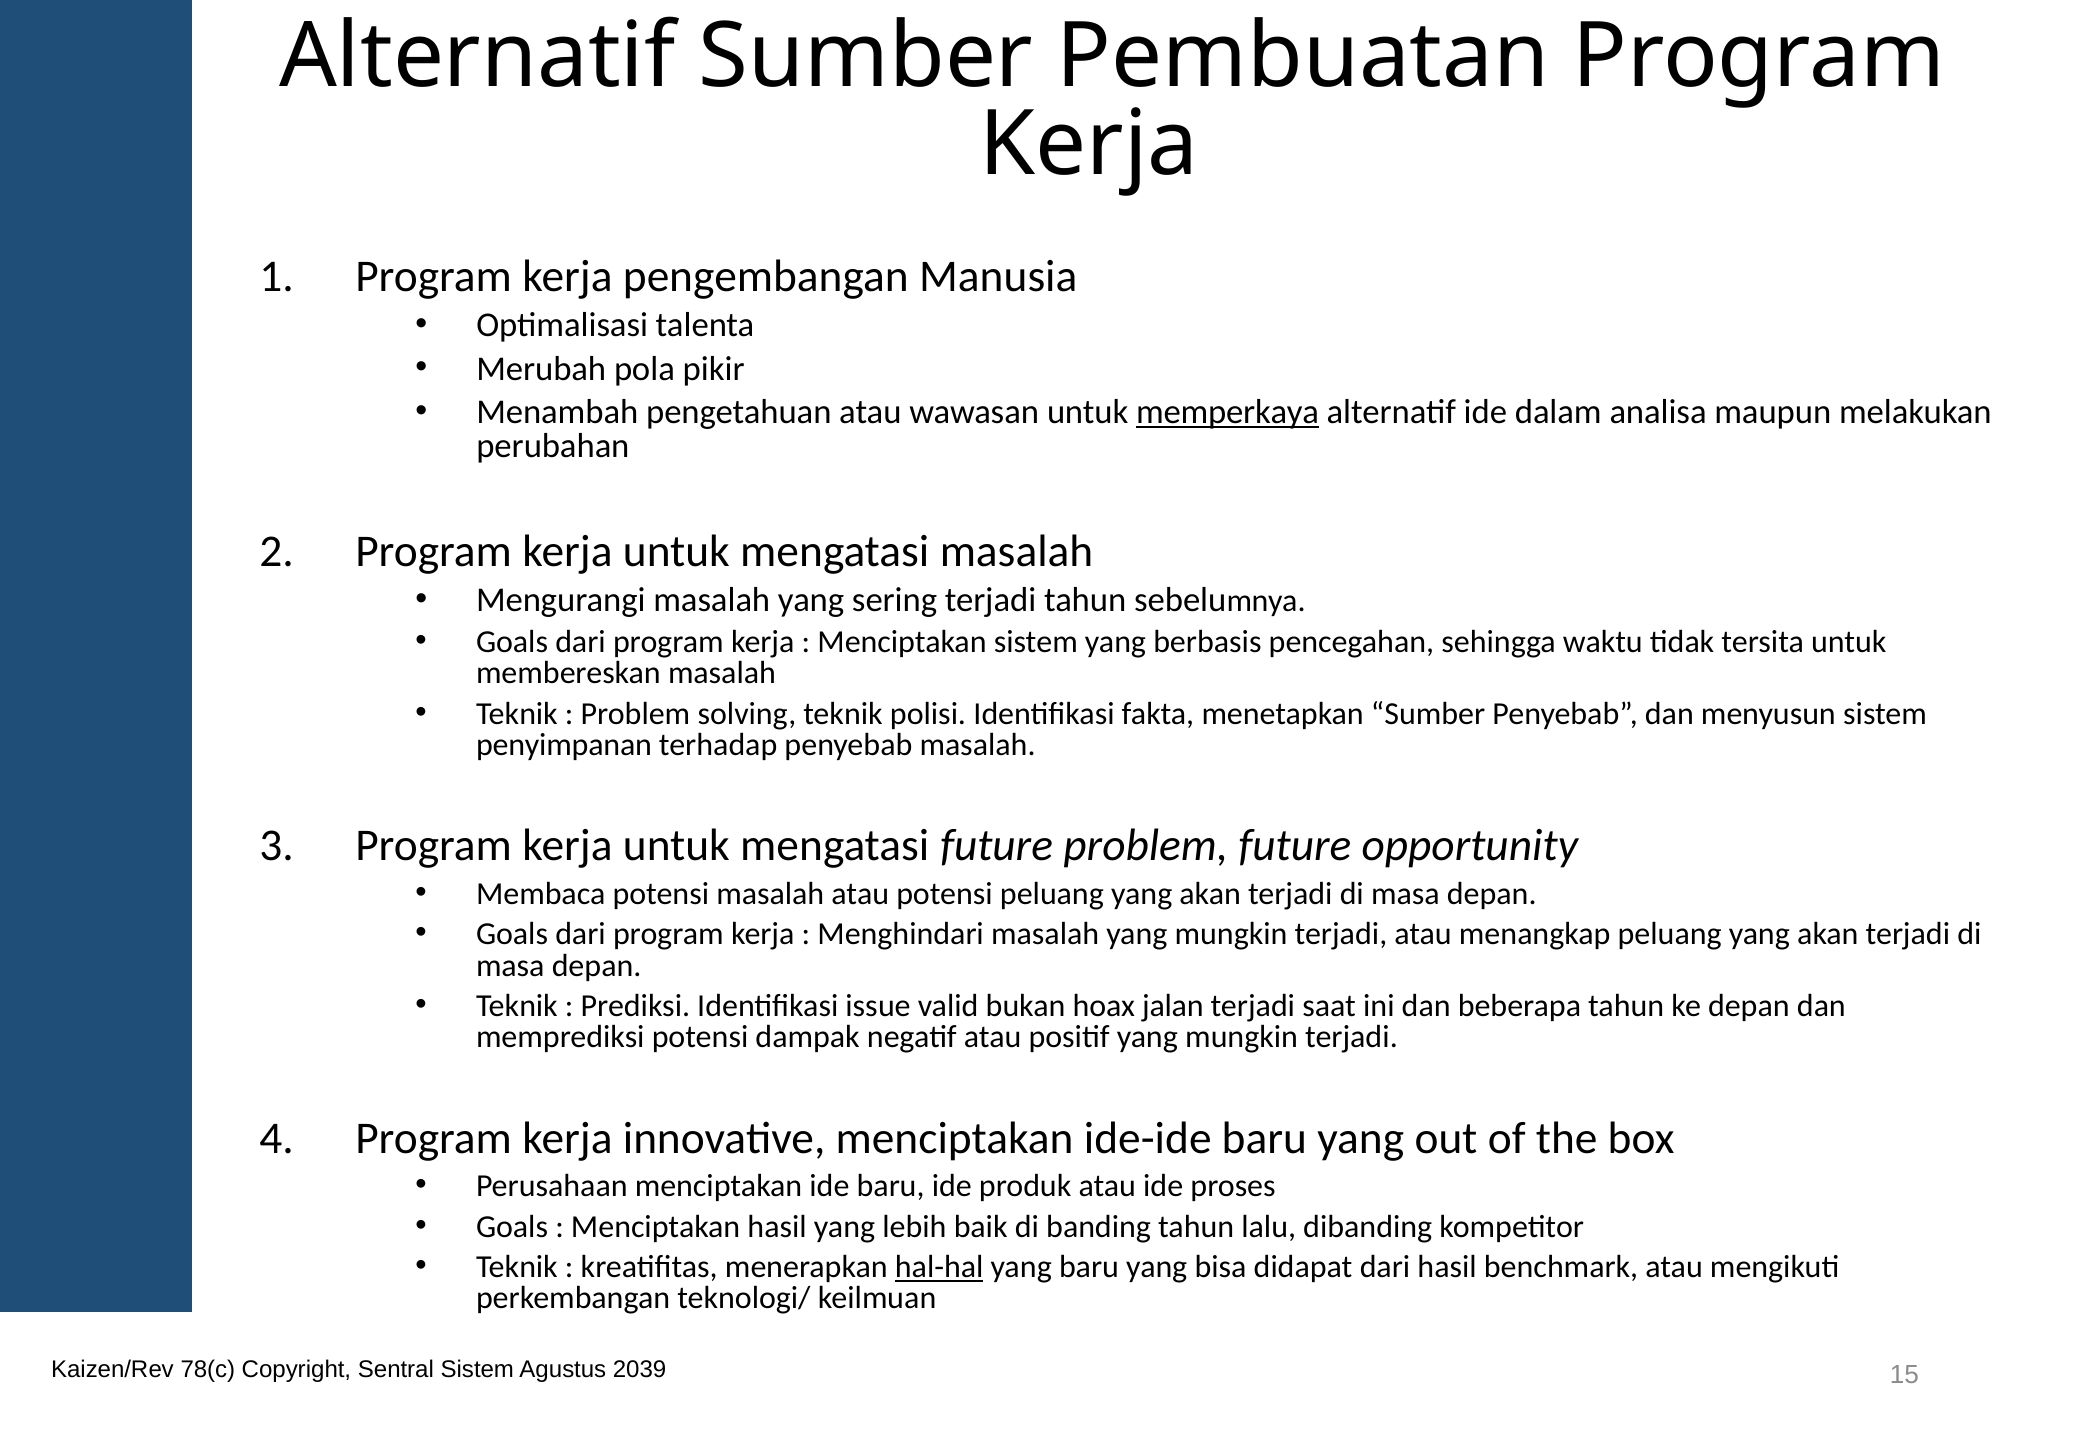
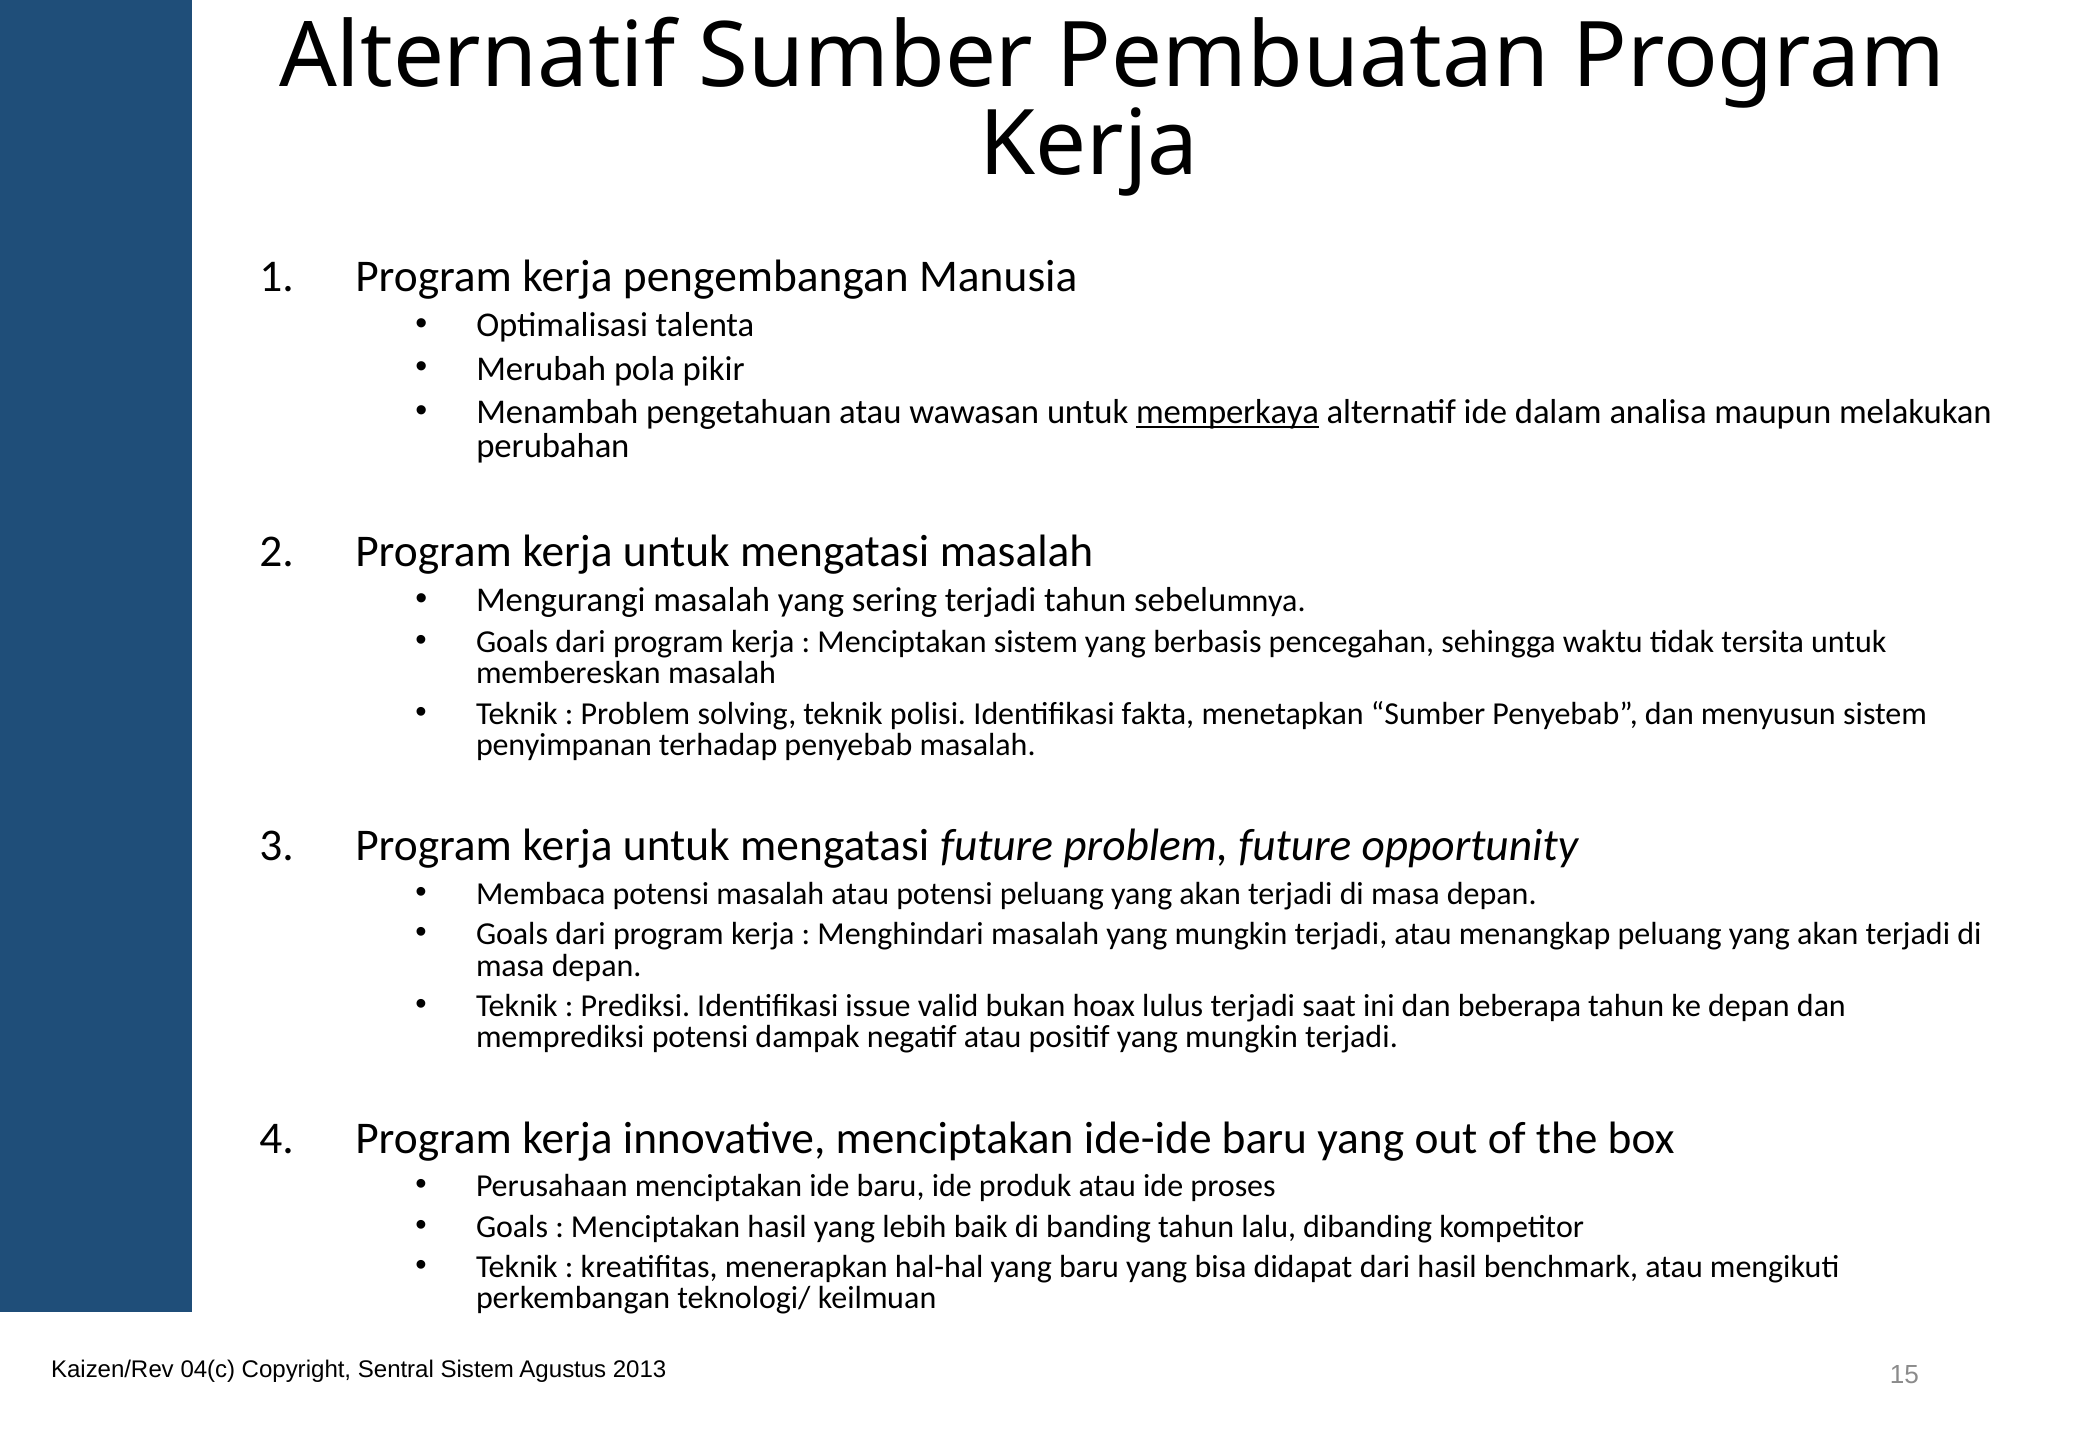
jalan: jalan -> lulus (1173, 1007)
hal-hal underline: present -> none (939, 1268)
78(c: 78(c -> 04(c (208, 1370)
2039: 2039 -> 2013 (640, 1370)
